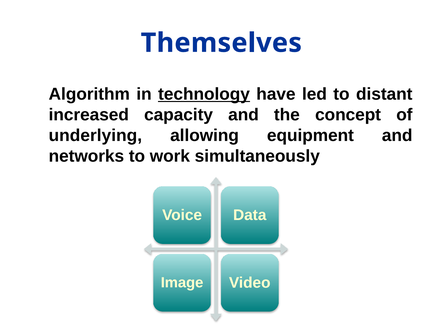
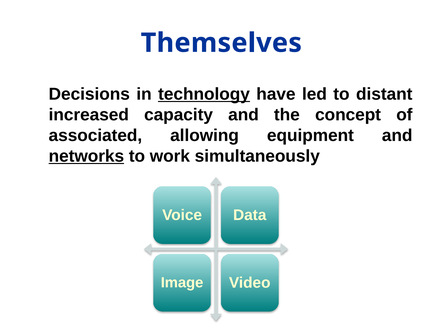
Algorithm: Algorithm -> Decisions (89, 94)
underlying: underlying -> associated (95, 136)
networks underline: none -> present (86, 156)
